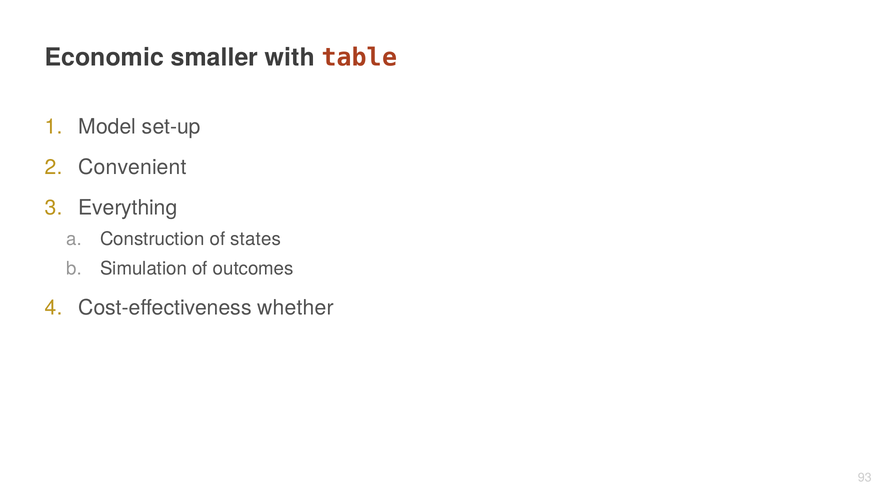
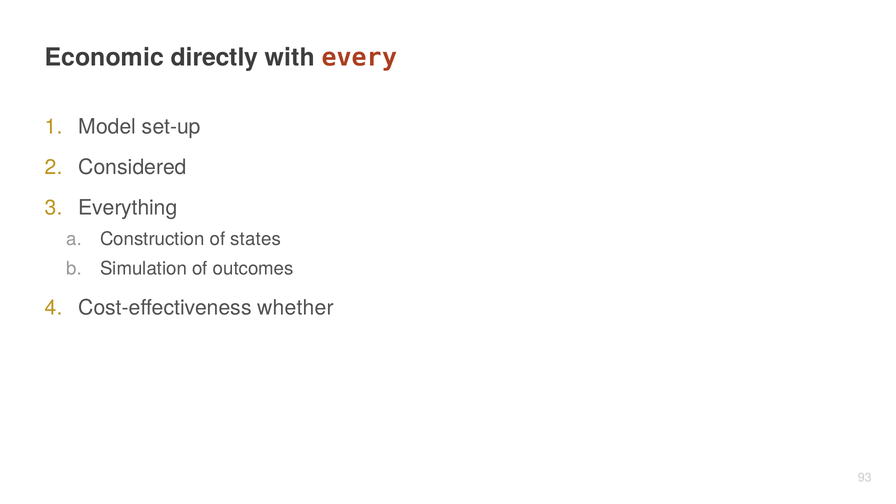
smaller: smaller -> directly (215, 58)
table: table -> every (359, 58)
Convenient: Convenient -> Considered (133, 167)
